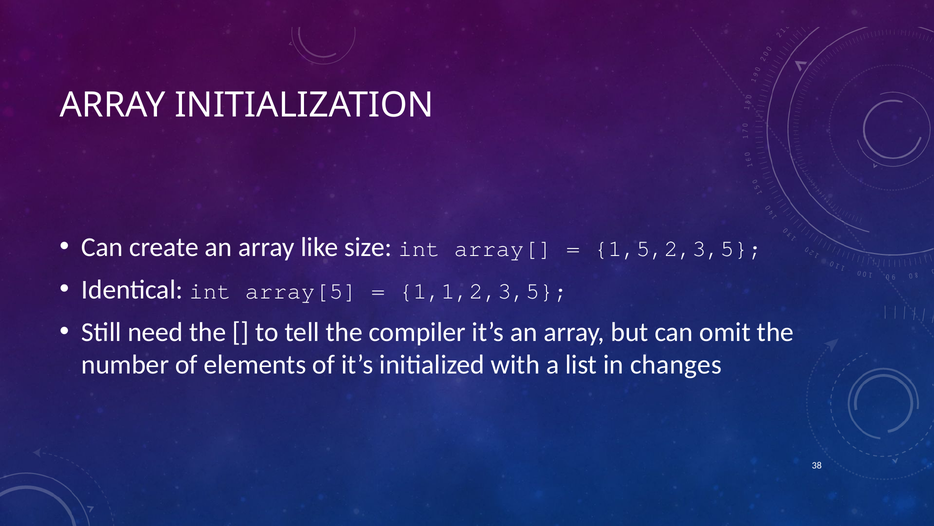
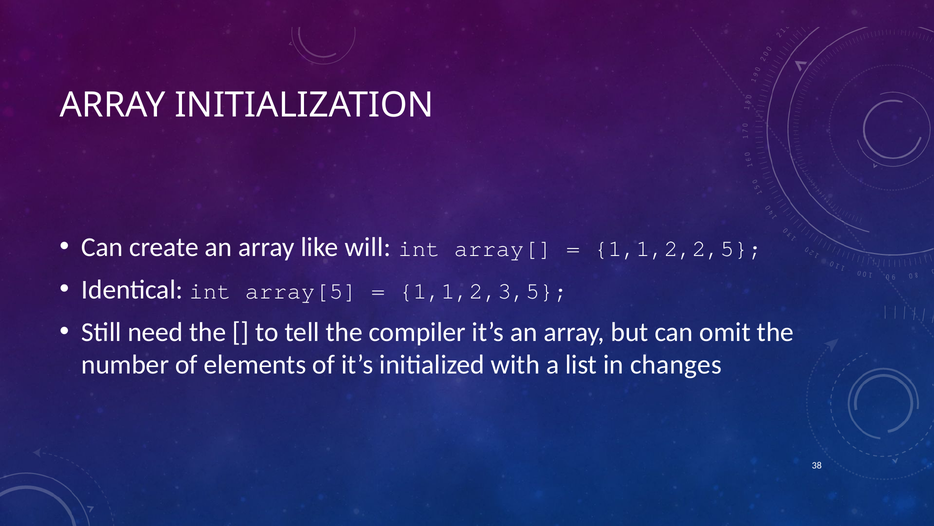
size: size -> will (368, 247)
1,5,2,3,5: 1,5,2,3,5 -> 1,1,2,2,5 (678, 248)
